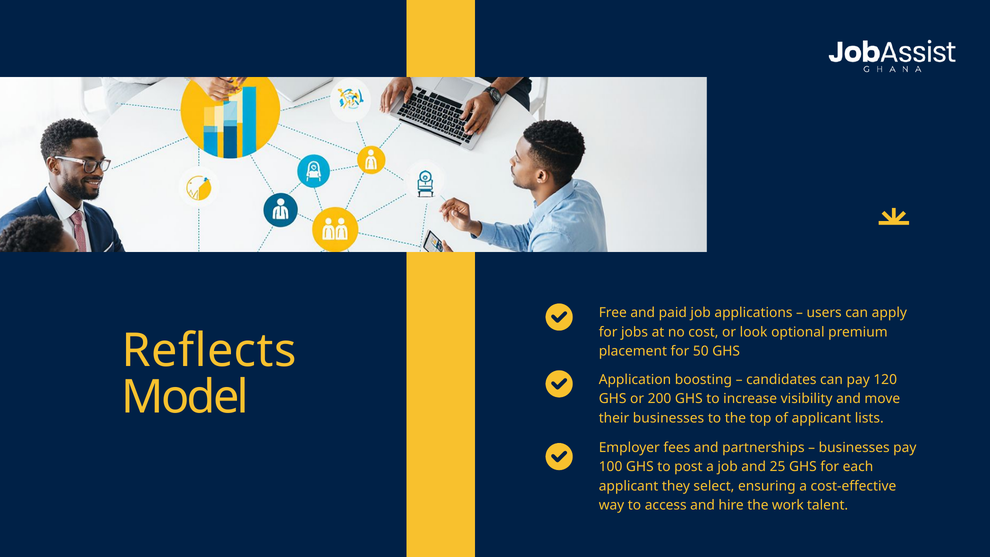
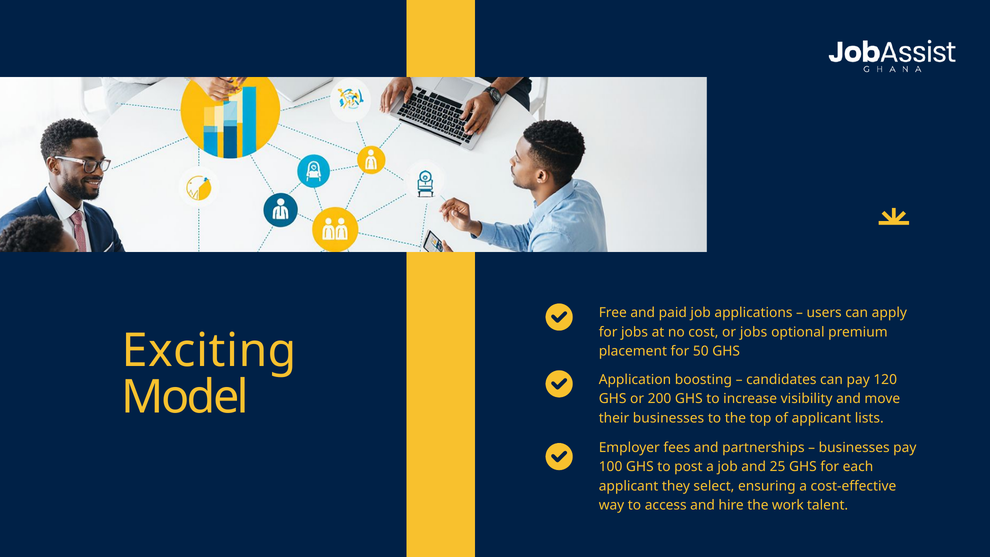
or look: look -> jobs (754, 332)
Reflects: Reflects -> Exciting (209, 351)
